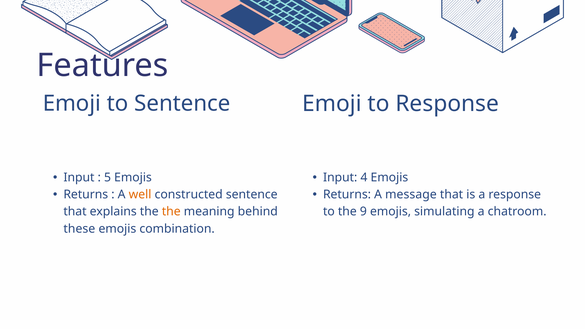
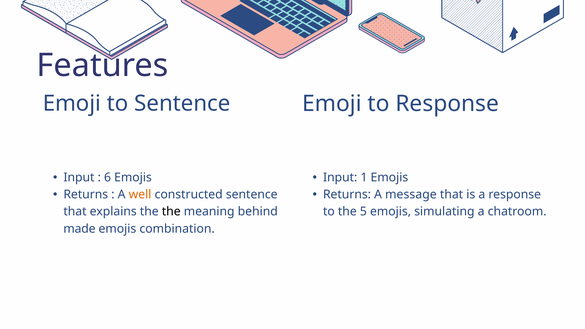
5: 5 -> 6 (108, 178)
4: 4 -> 1 (364, 178)
the colour: orange -> black (171, 212)
9: 9 -> 5 (363, 212)
these: these -> made (79, 229)
